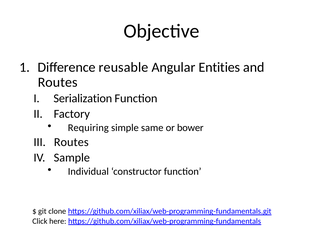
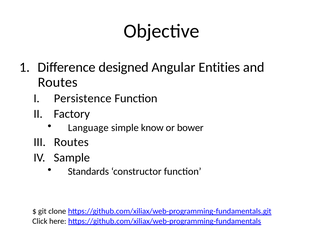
reusable: reusable -> designed (124, 67)
Serialization: Serialization -> Persistence (83, 99)
Requiring: Requiring -> Language (88, 128)
same: same -> know (152, 128)
Individual: Individual -> Standards (88, 172)
